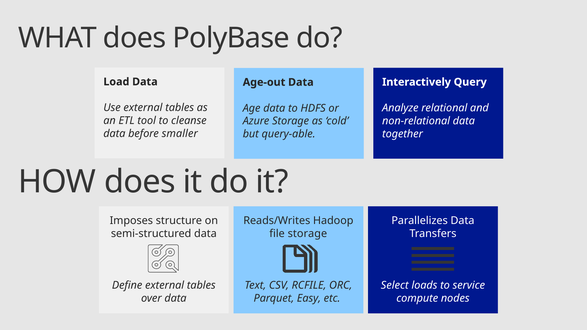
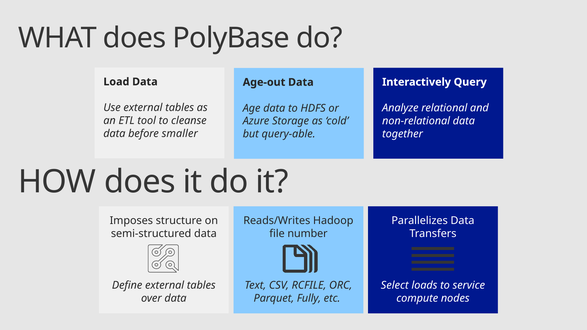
file storage: storage -> number (308, 234)
Easy: Easy -> Fully (309, 298)
